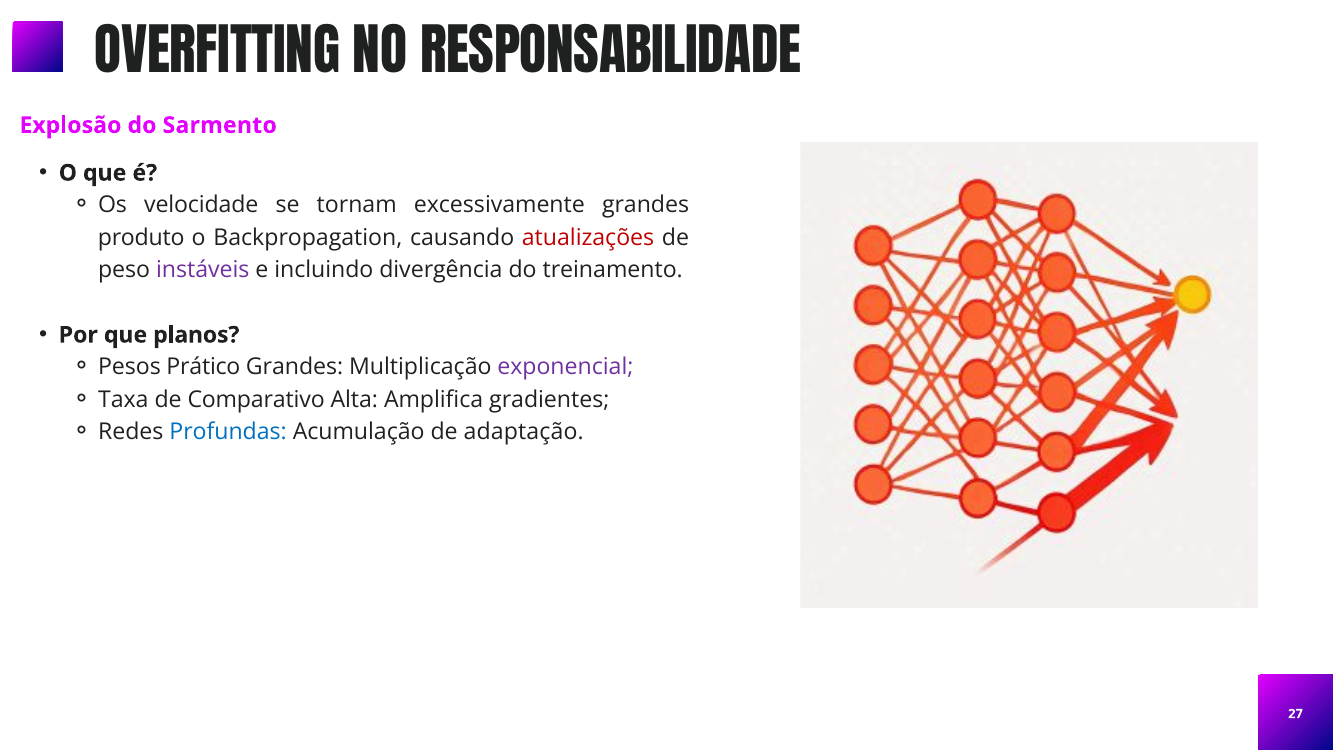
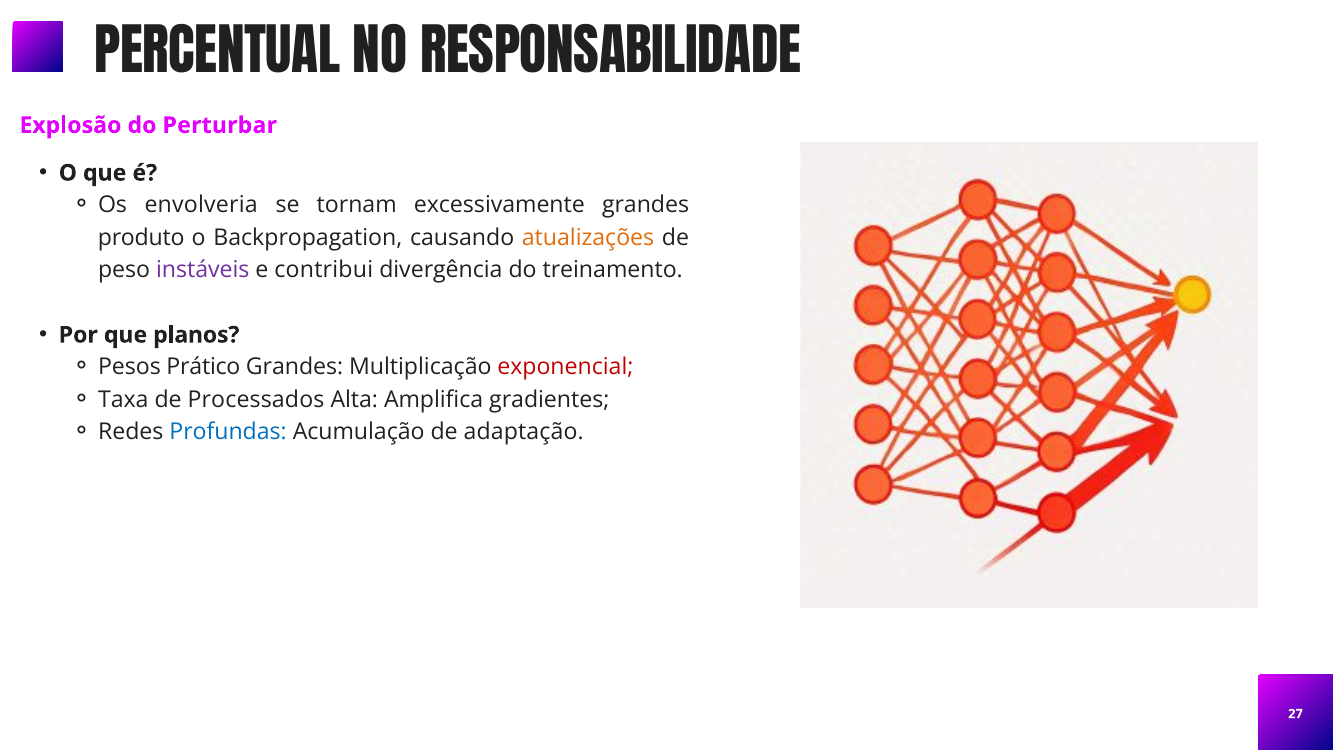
OVERFITTING: OVERFITTING -> PERCENTUAL (217, 55)
Sarmento: Sarmento -> Perturbar (220, 125)
velocidade: velocidade -> envolveria (201, 205)
atualizações colour: red -> orange (588, 238)
incluindo: incluindo -> contribui (324, 270)
exponencial colour: purple -> red (565, 367)
Comparativo: Comparativo -> Processados (256, 400)
